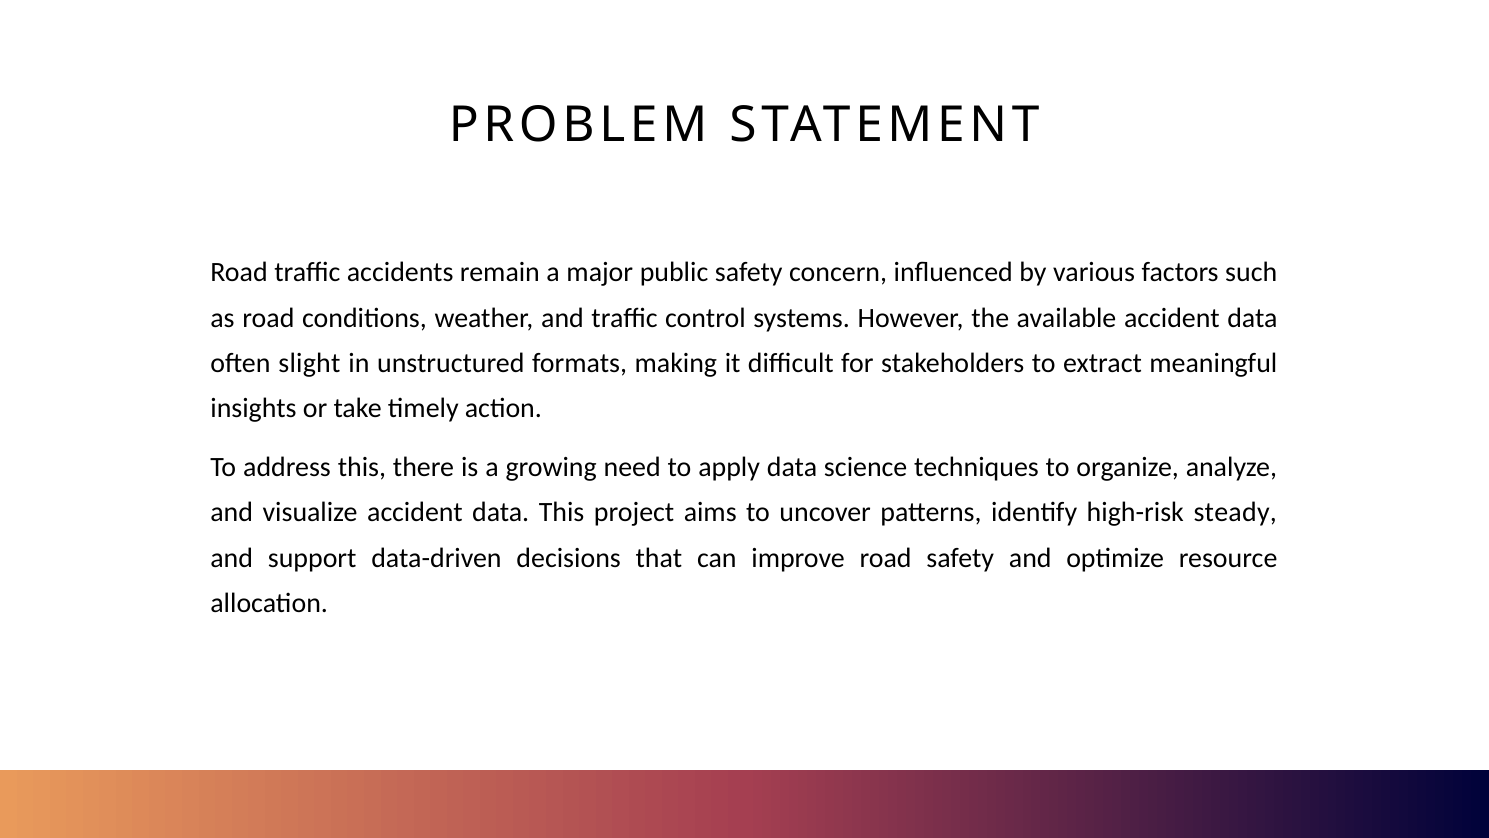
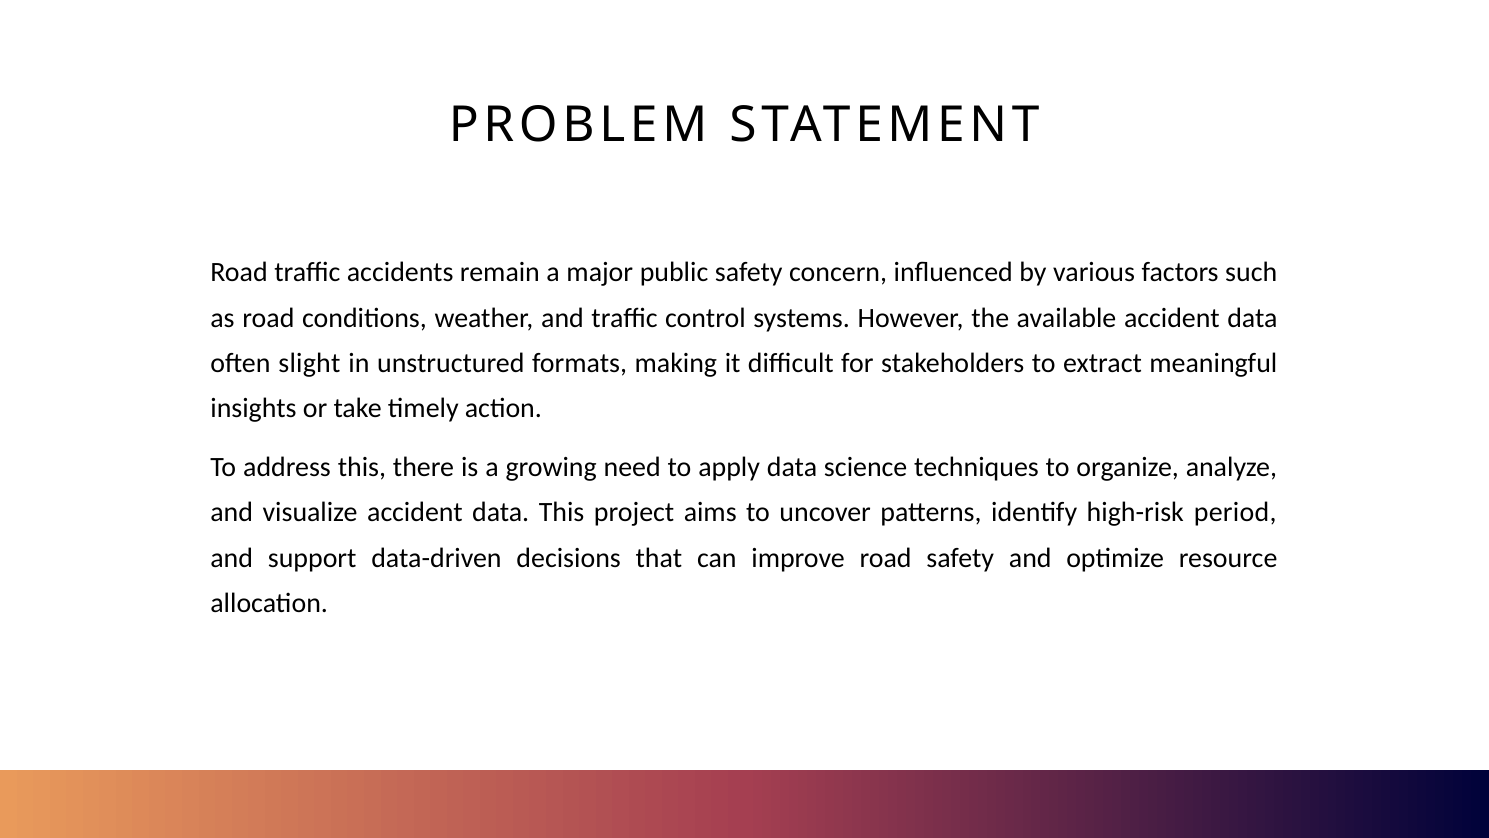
steady: steady -> period (1235, 512)
